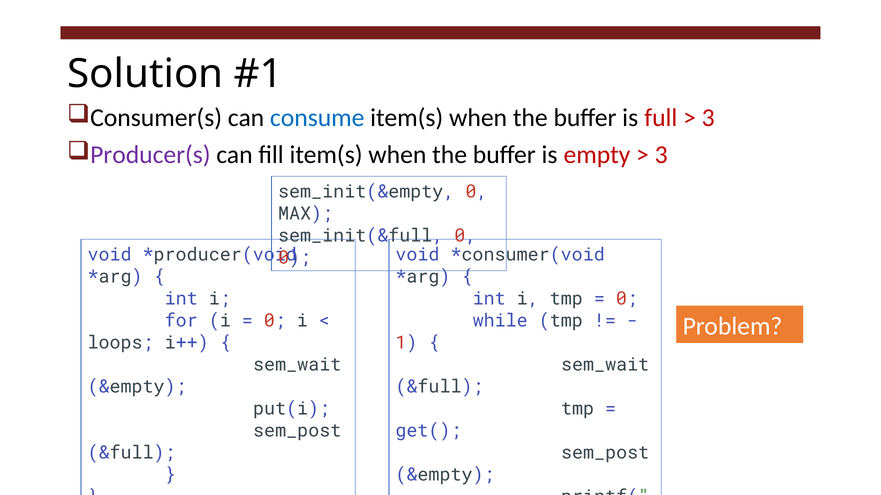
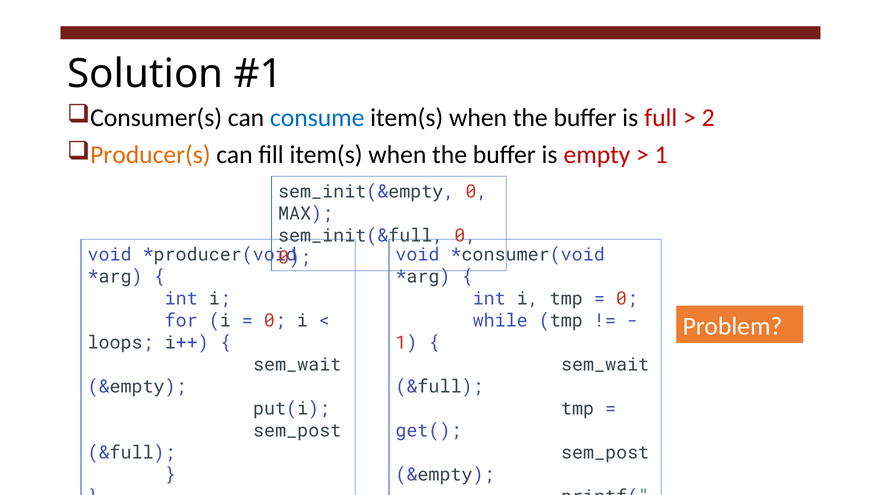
3: 3 -> 2 (708, 118)
Producer(s colour: purple -> orange (150, 155)
3: 3 -> 1 (661, 155)
